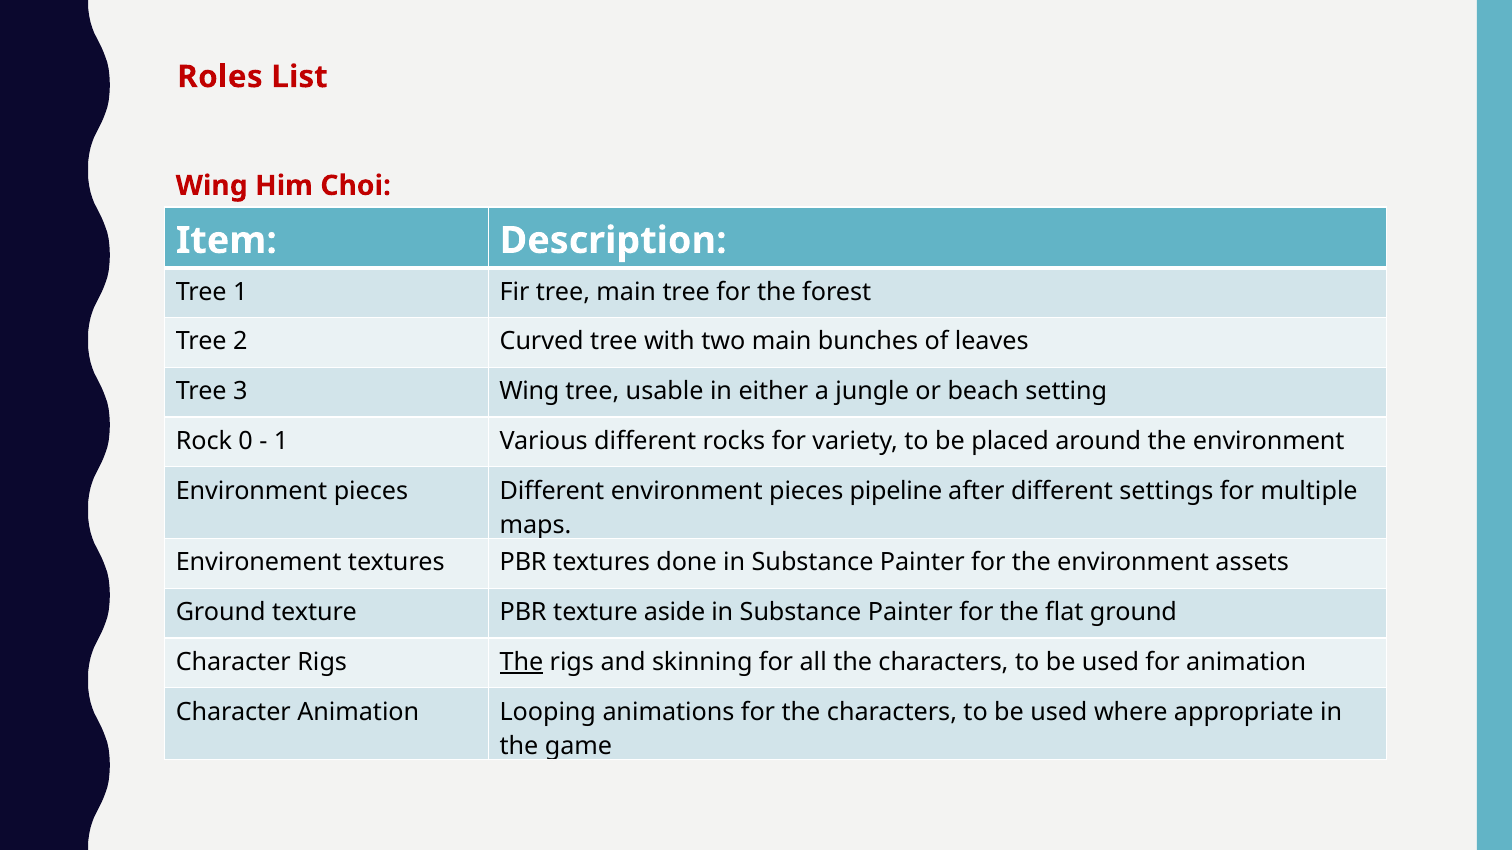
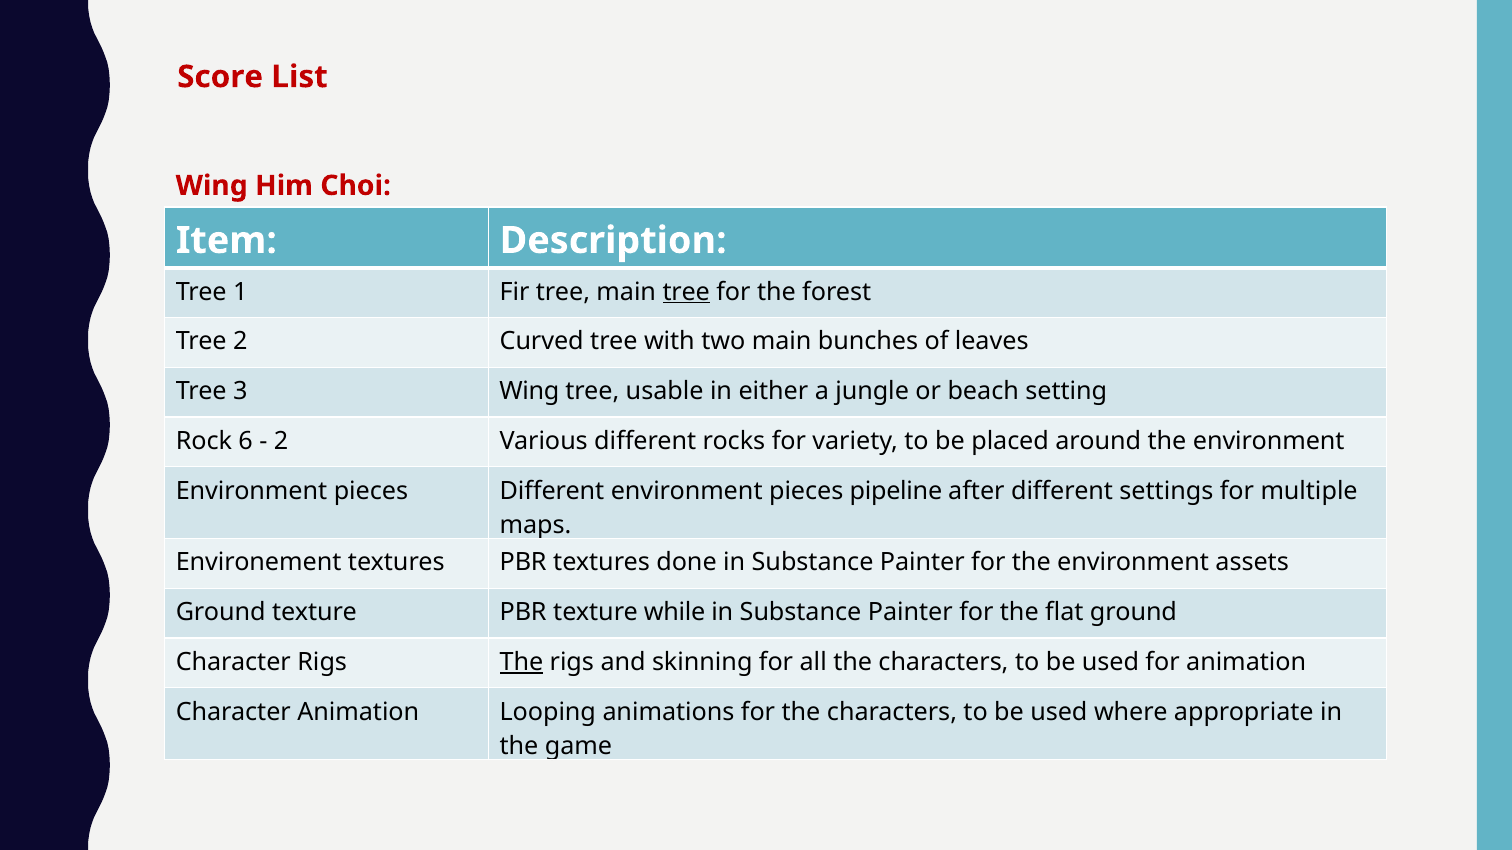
Roles: Roles -> Score (220, 77)
tree underline: none -> present (686, 292)
0: 0 -> 6 (246, 441)
1: 1 -> 2 (281, 441)
aside: aside -> while (675, 613)
